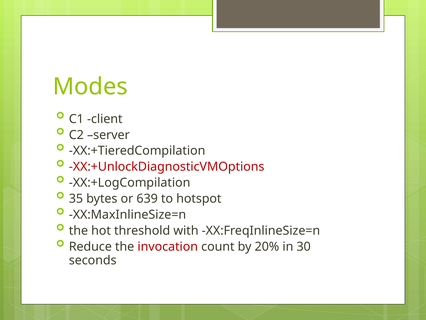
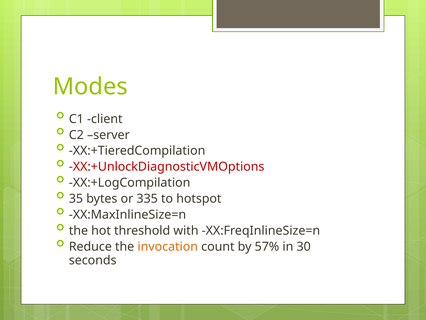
639: 639 -> 335 (147, 199)
invocation colour: red -> orange (168, 246)
20%: 20% -> 57% (267, 246)
